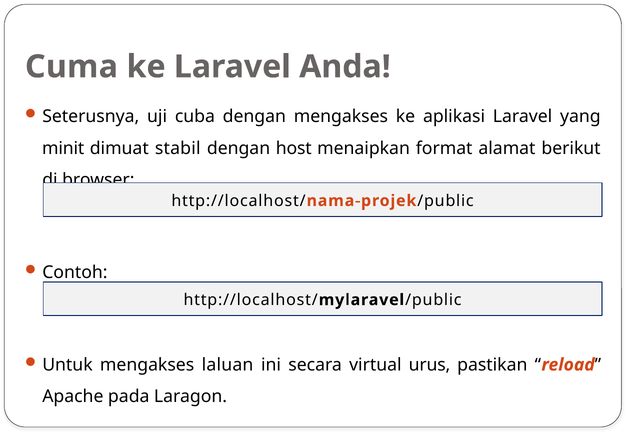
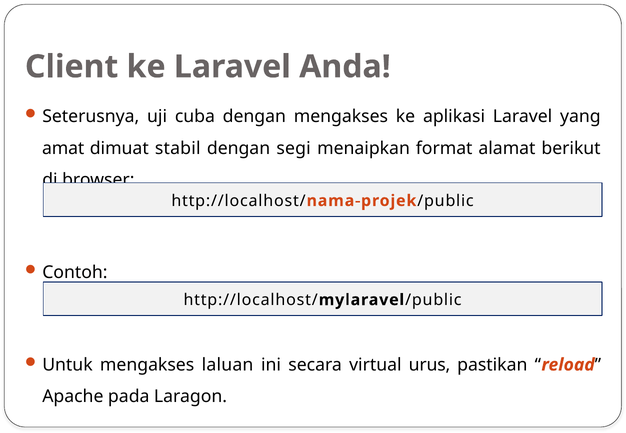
Cuma: Cuma -> Client (72, 67)
minit: minit -> amat (63, 149)
host: host -> segi (294, 149)
